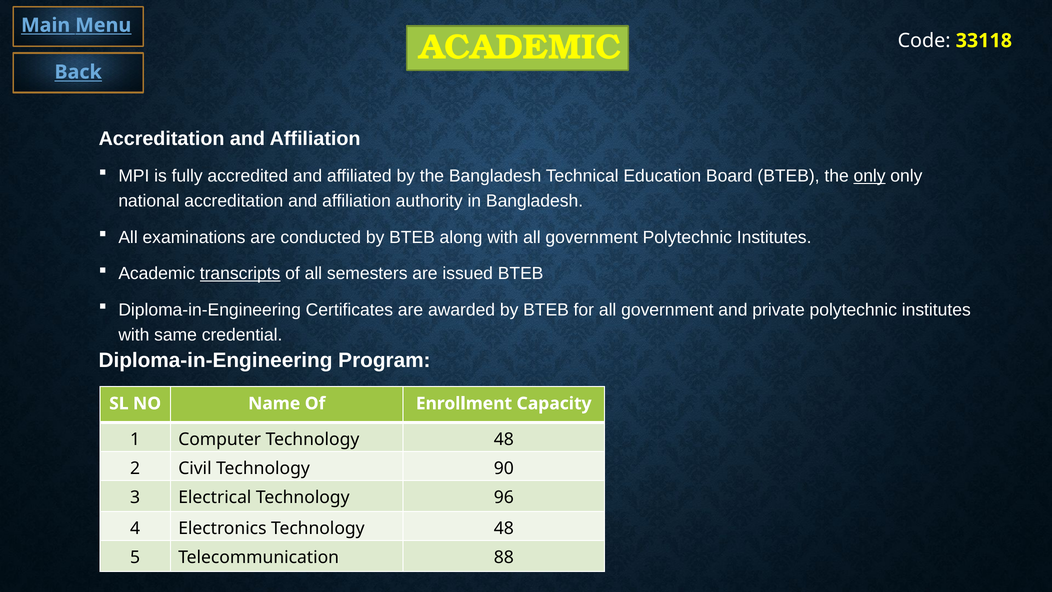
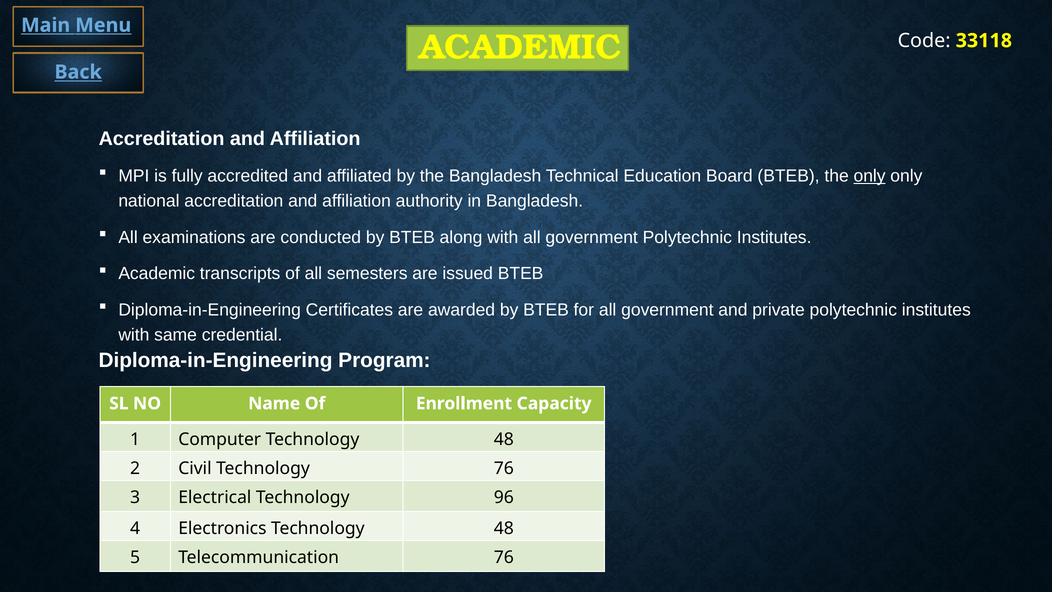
transcripts underline: present -> none (240, 274)
Technology 90: 90 -> 76 (504, 468)
Telecommunication 88: 88 -> 76 (504, 557)
